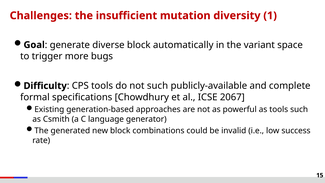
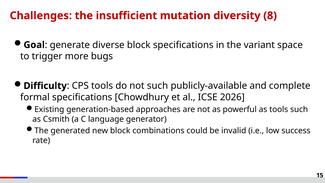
1: 1 -> 8 (270, 16)
block automatically: automatically -> specifications (183, 45)
2067: 2067 -> 2026 (232, 97)
